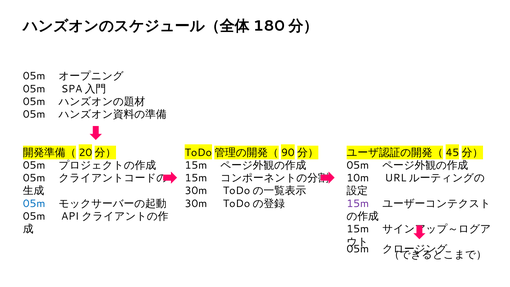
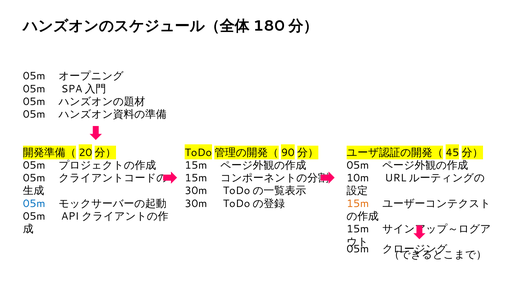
15m colour: purple -> orange (358, 203)
